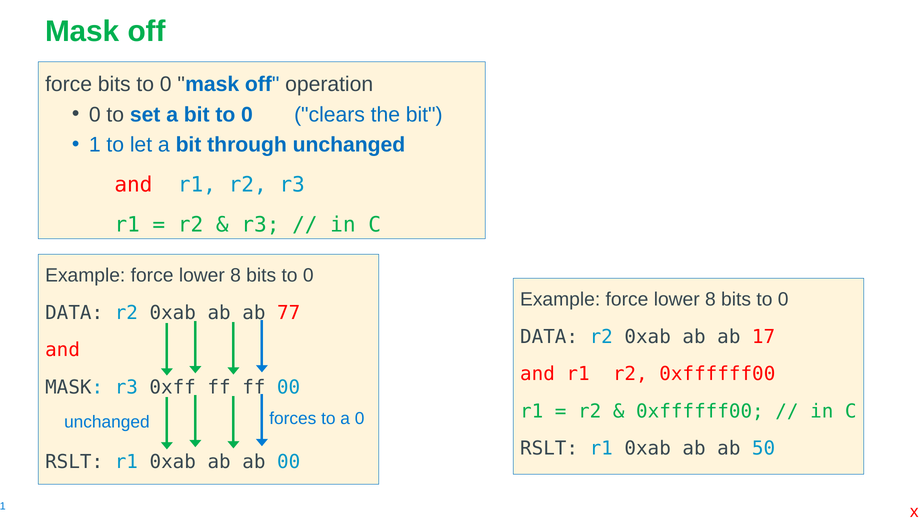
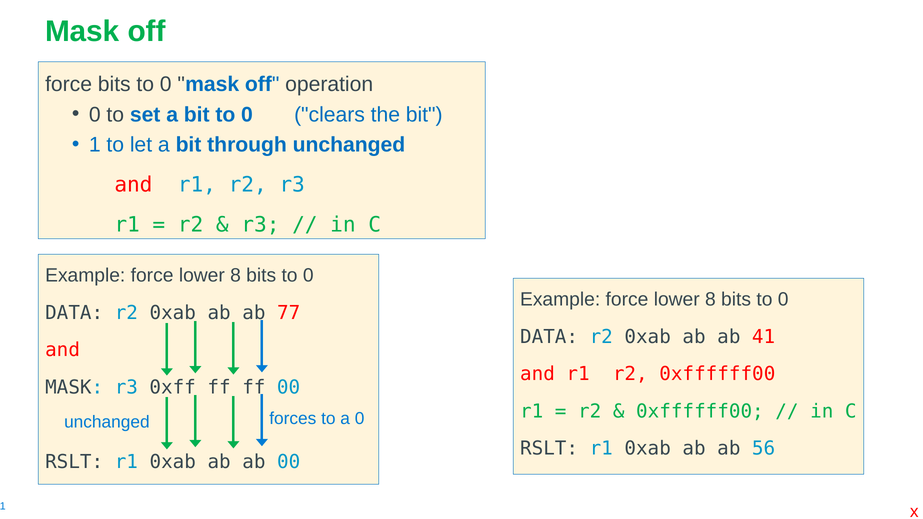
17: 17 -> 41 (764, 337)
50: 50 -> 56 (764, 449)
